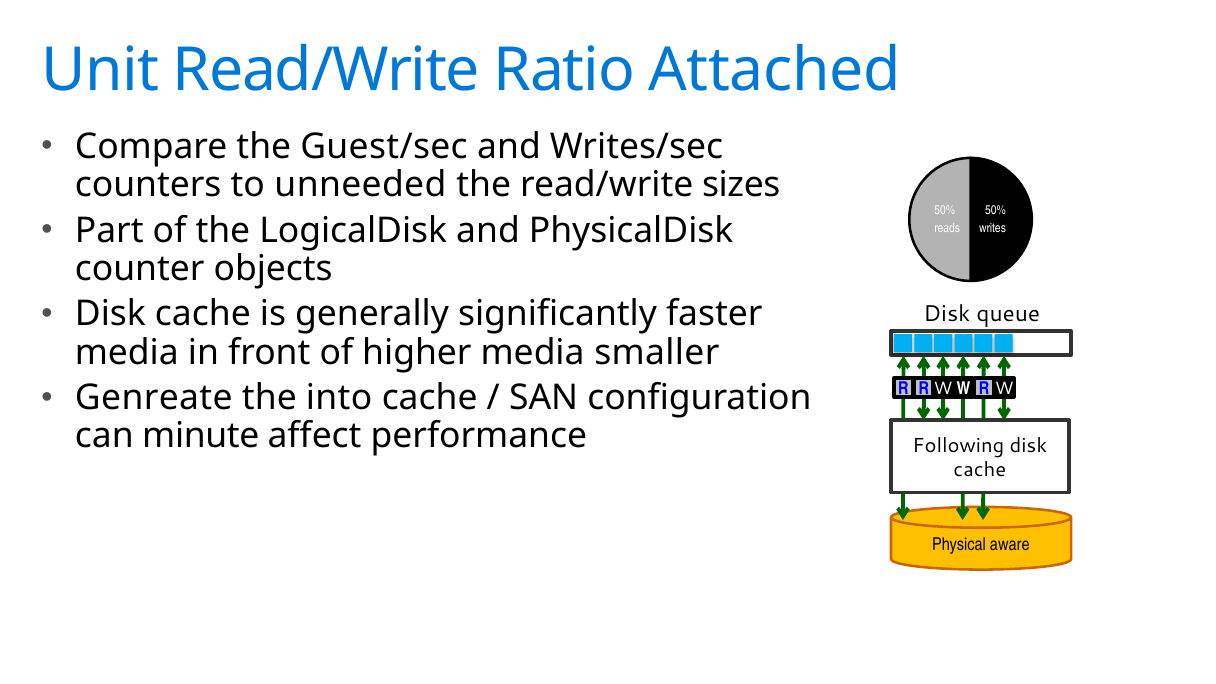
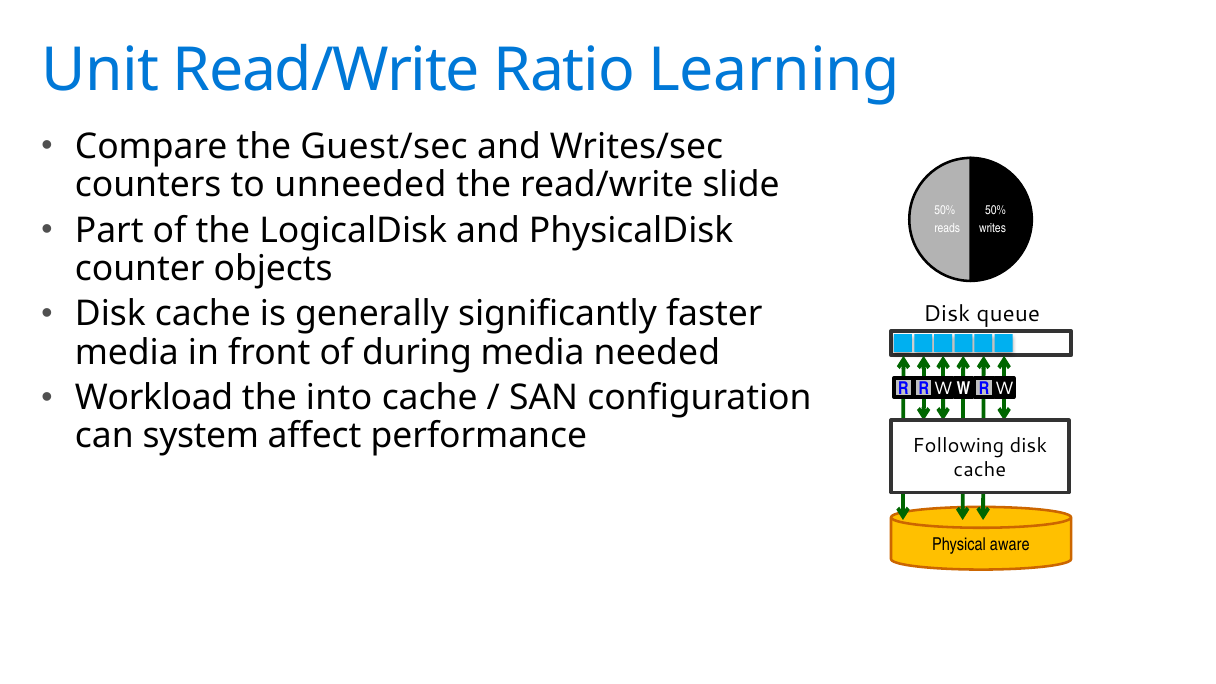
Attached: Attached -> Learning (774, 70)
sizes: sizes -> slide (741, 185)
higher: higher -> during (417, 352)
smaller: smaller -> needed (657, 352)
Genreate: Genreate -> Workload (154, 398)
minute: minute -> system (201, 436)
